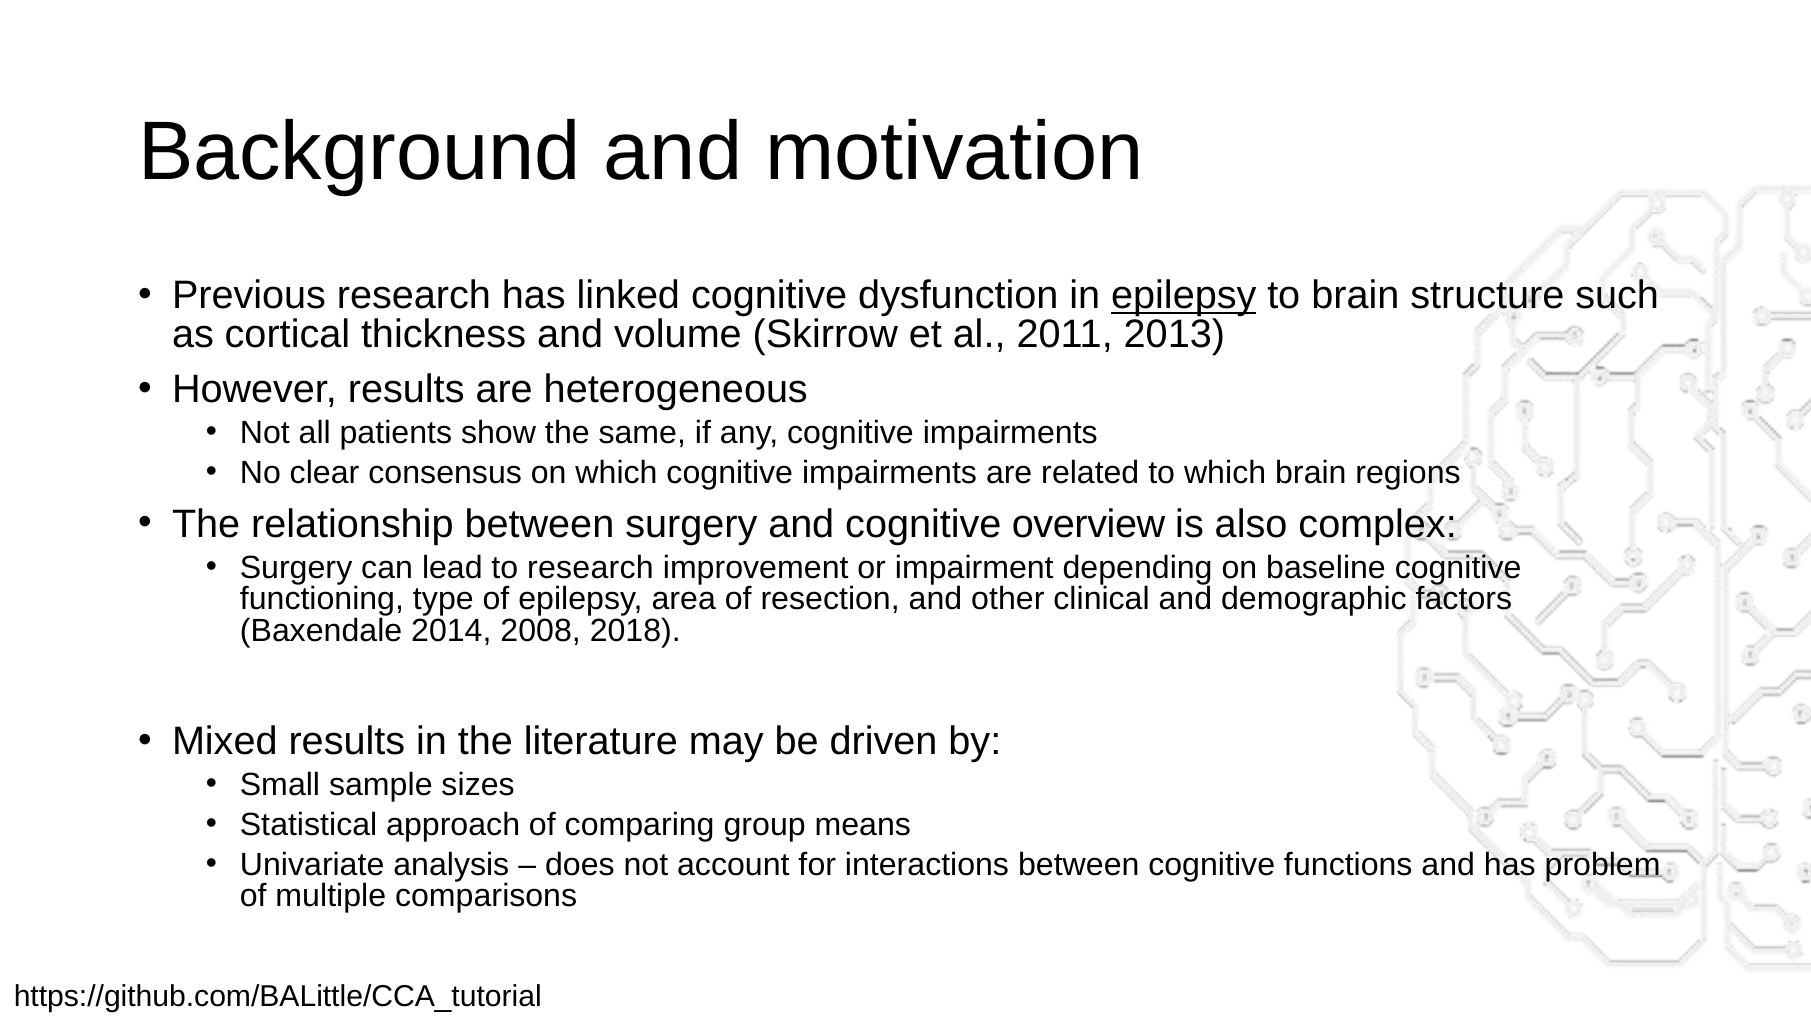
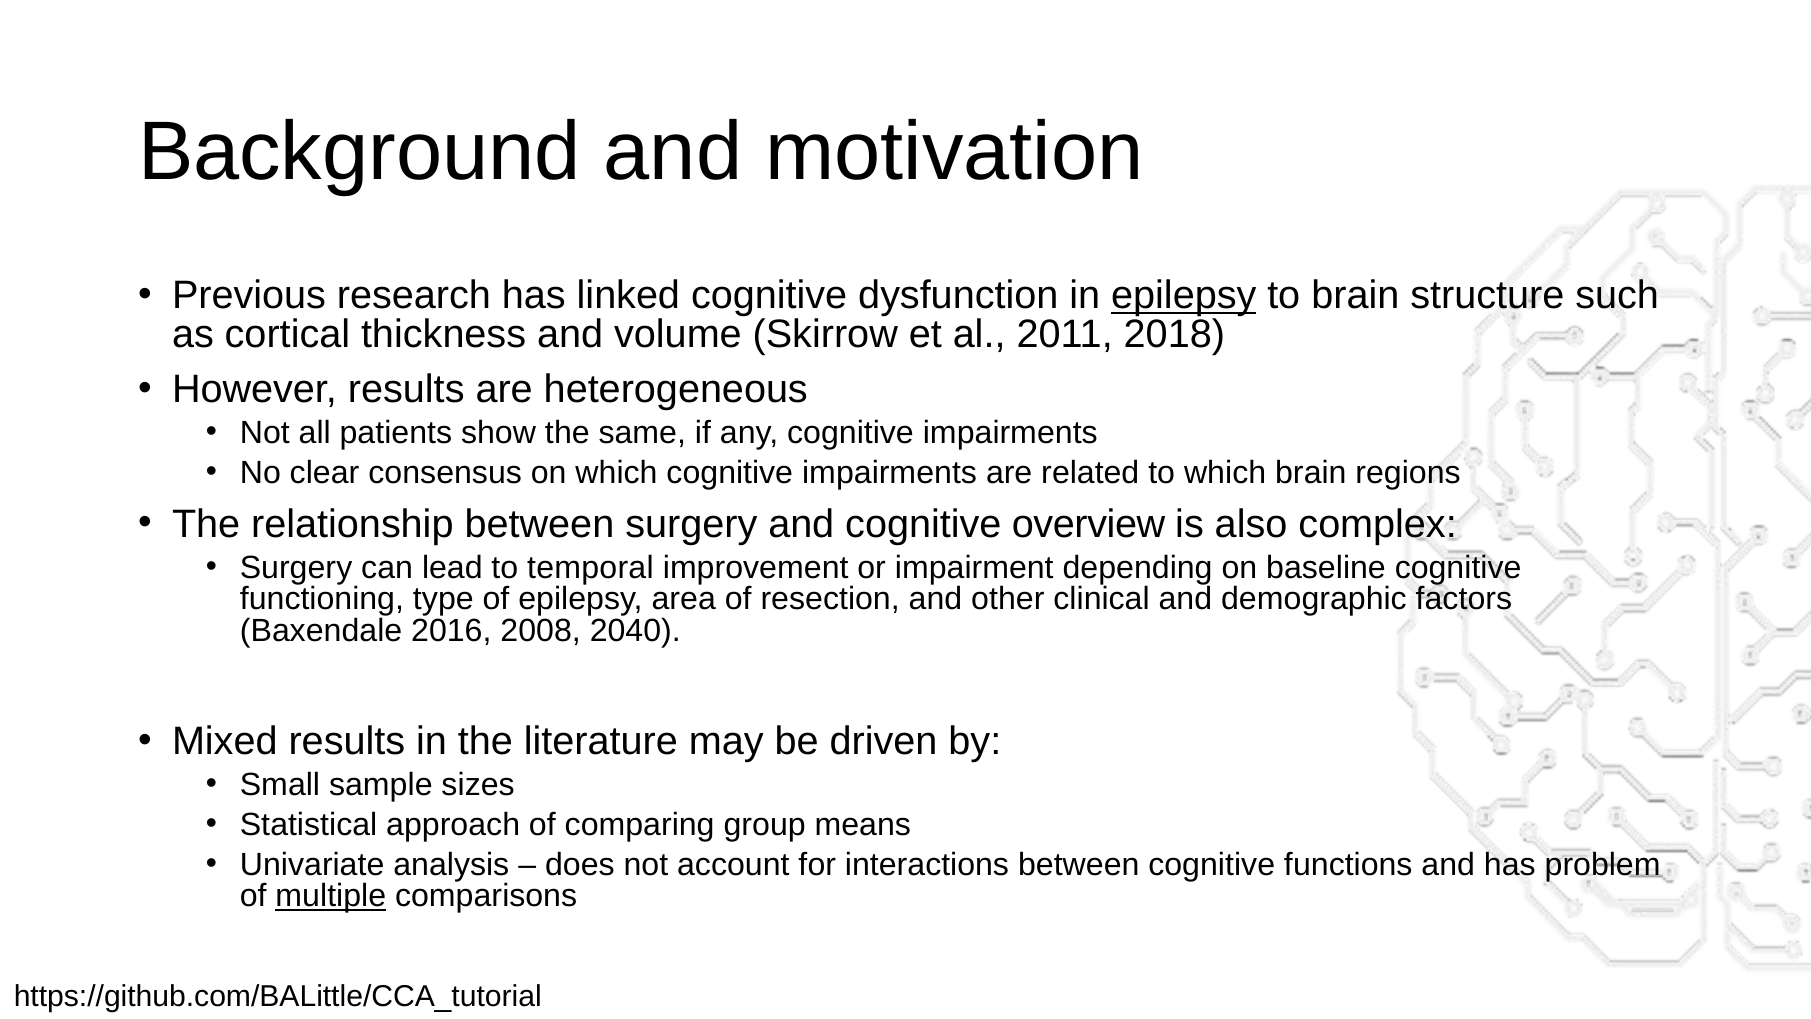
2013: 2013 -> 2018 (1174, 334)
to research: research -> temporal (590, 568)
2014: 2014 -> 2016 (451, 630)
2018: 2018 -> 2040 (635, 630)
multiple underline: none -> present (331, 896)
